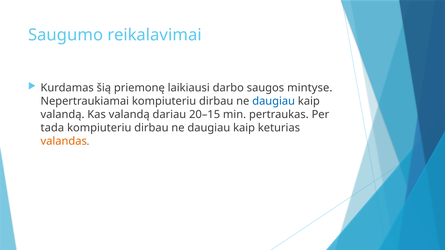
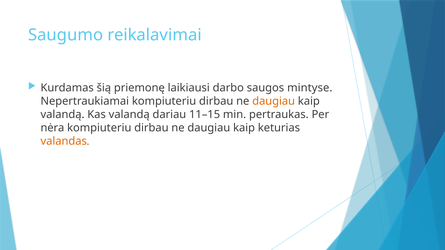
daugiau colour: blue -> orange (274, 101)
20–15: 20–15 -> 11–15 (205, 115)
tada: tada -> nėra (52, 128)
